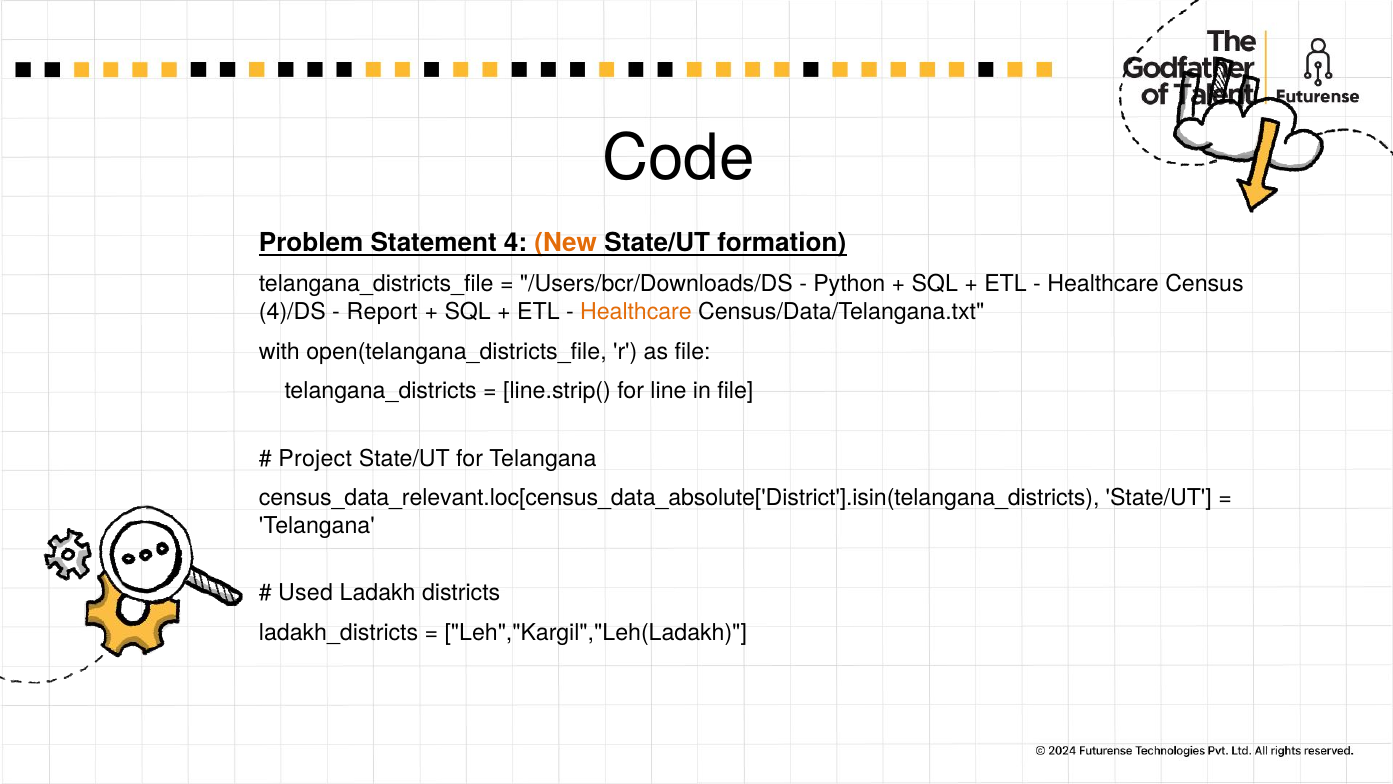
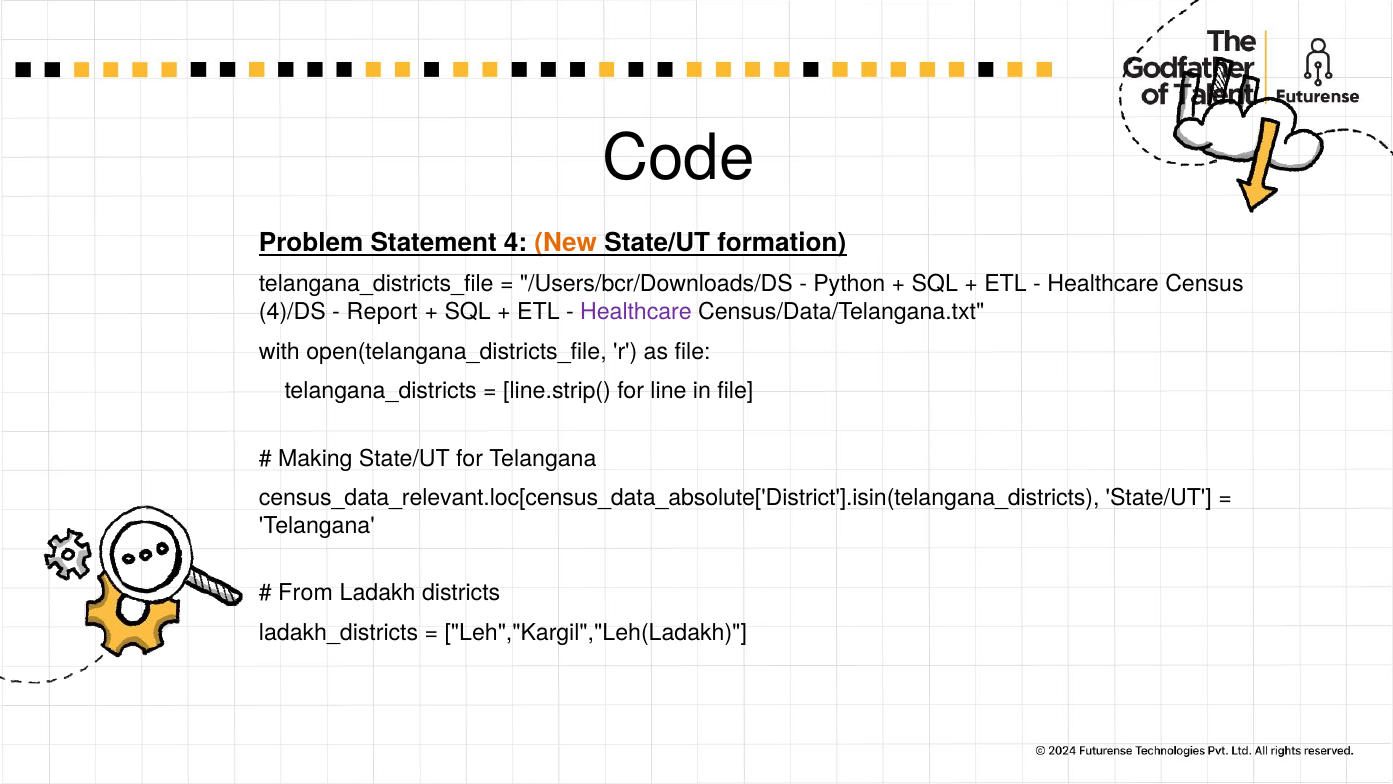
Healthcare colour: orange -> purple (636, 312)
Project: Project -> Making (315, 458)
Used: Used -> From (306, 593)
